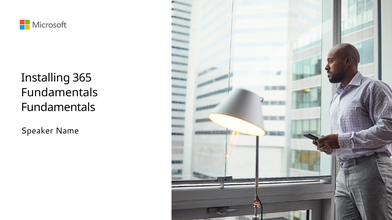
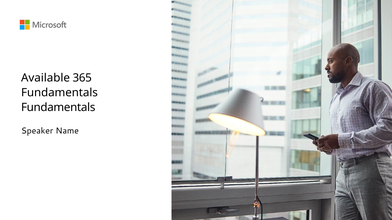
Installing: Installing -> Available (46, 78)
